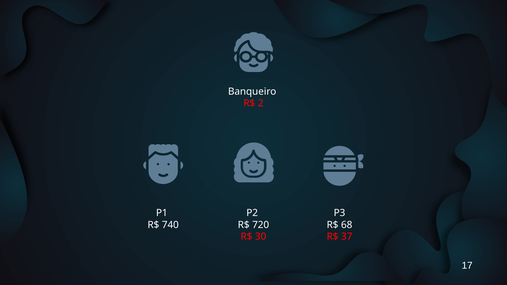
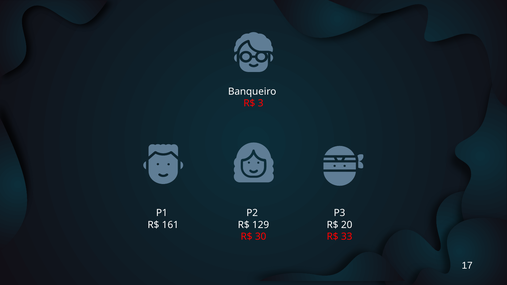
2: 2 -> 3 (261, 103)
740: 740 -> 161 (170, 225)
720: 720 -> 129 (261, 225)
68: 68 -> 20 (347, 225)
37: 37 -> 33 (347, 237)
